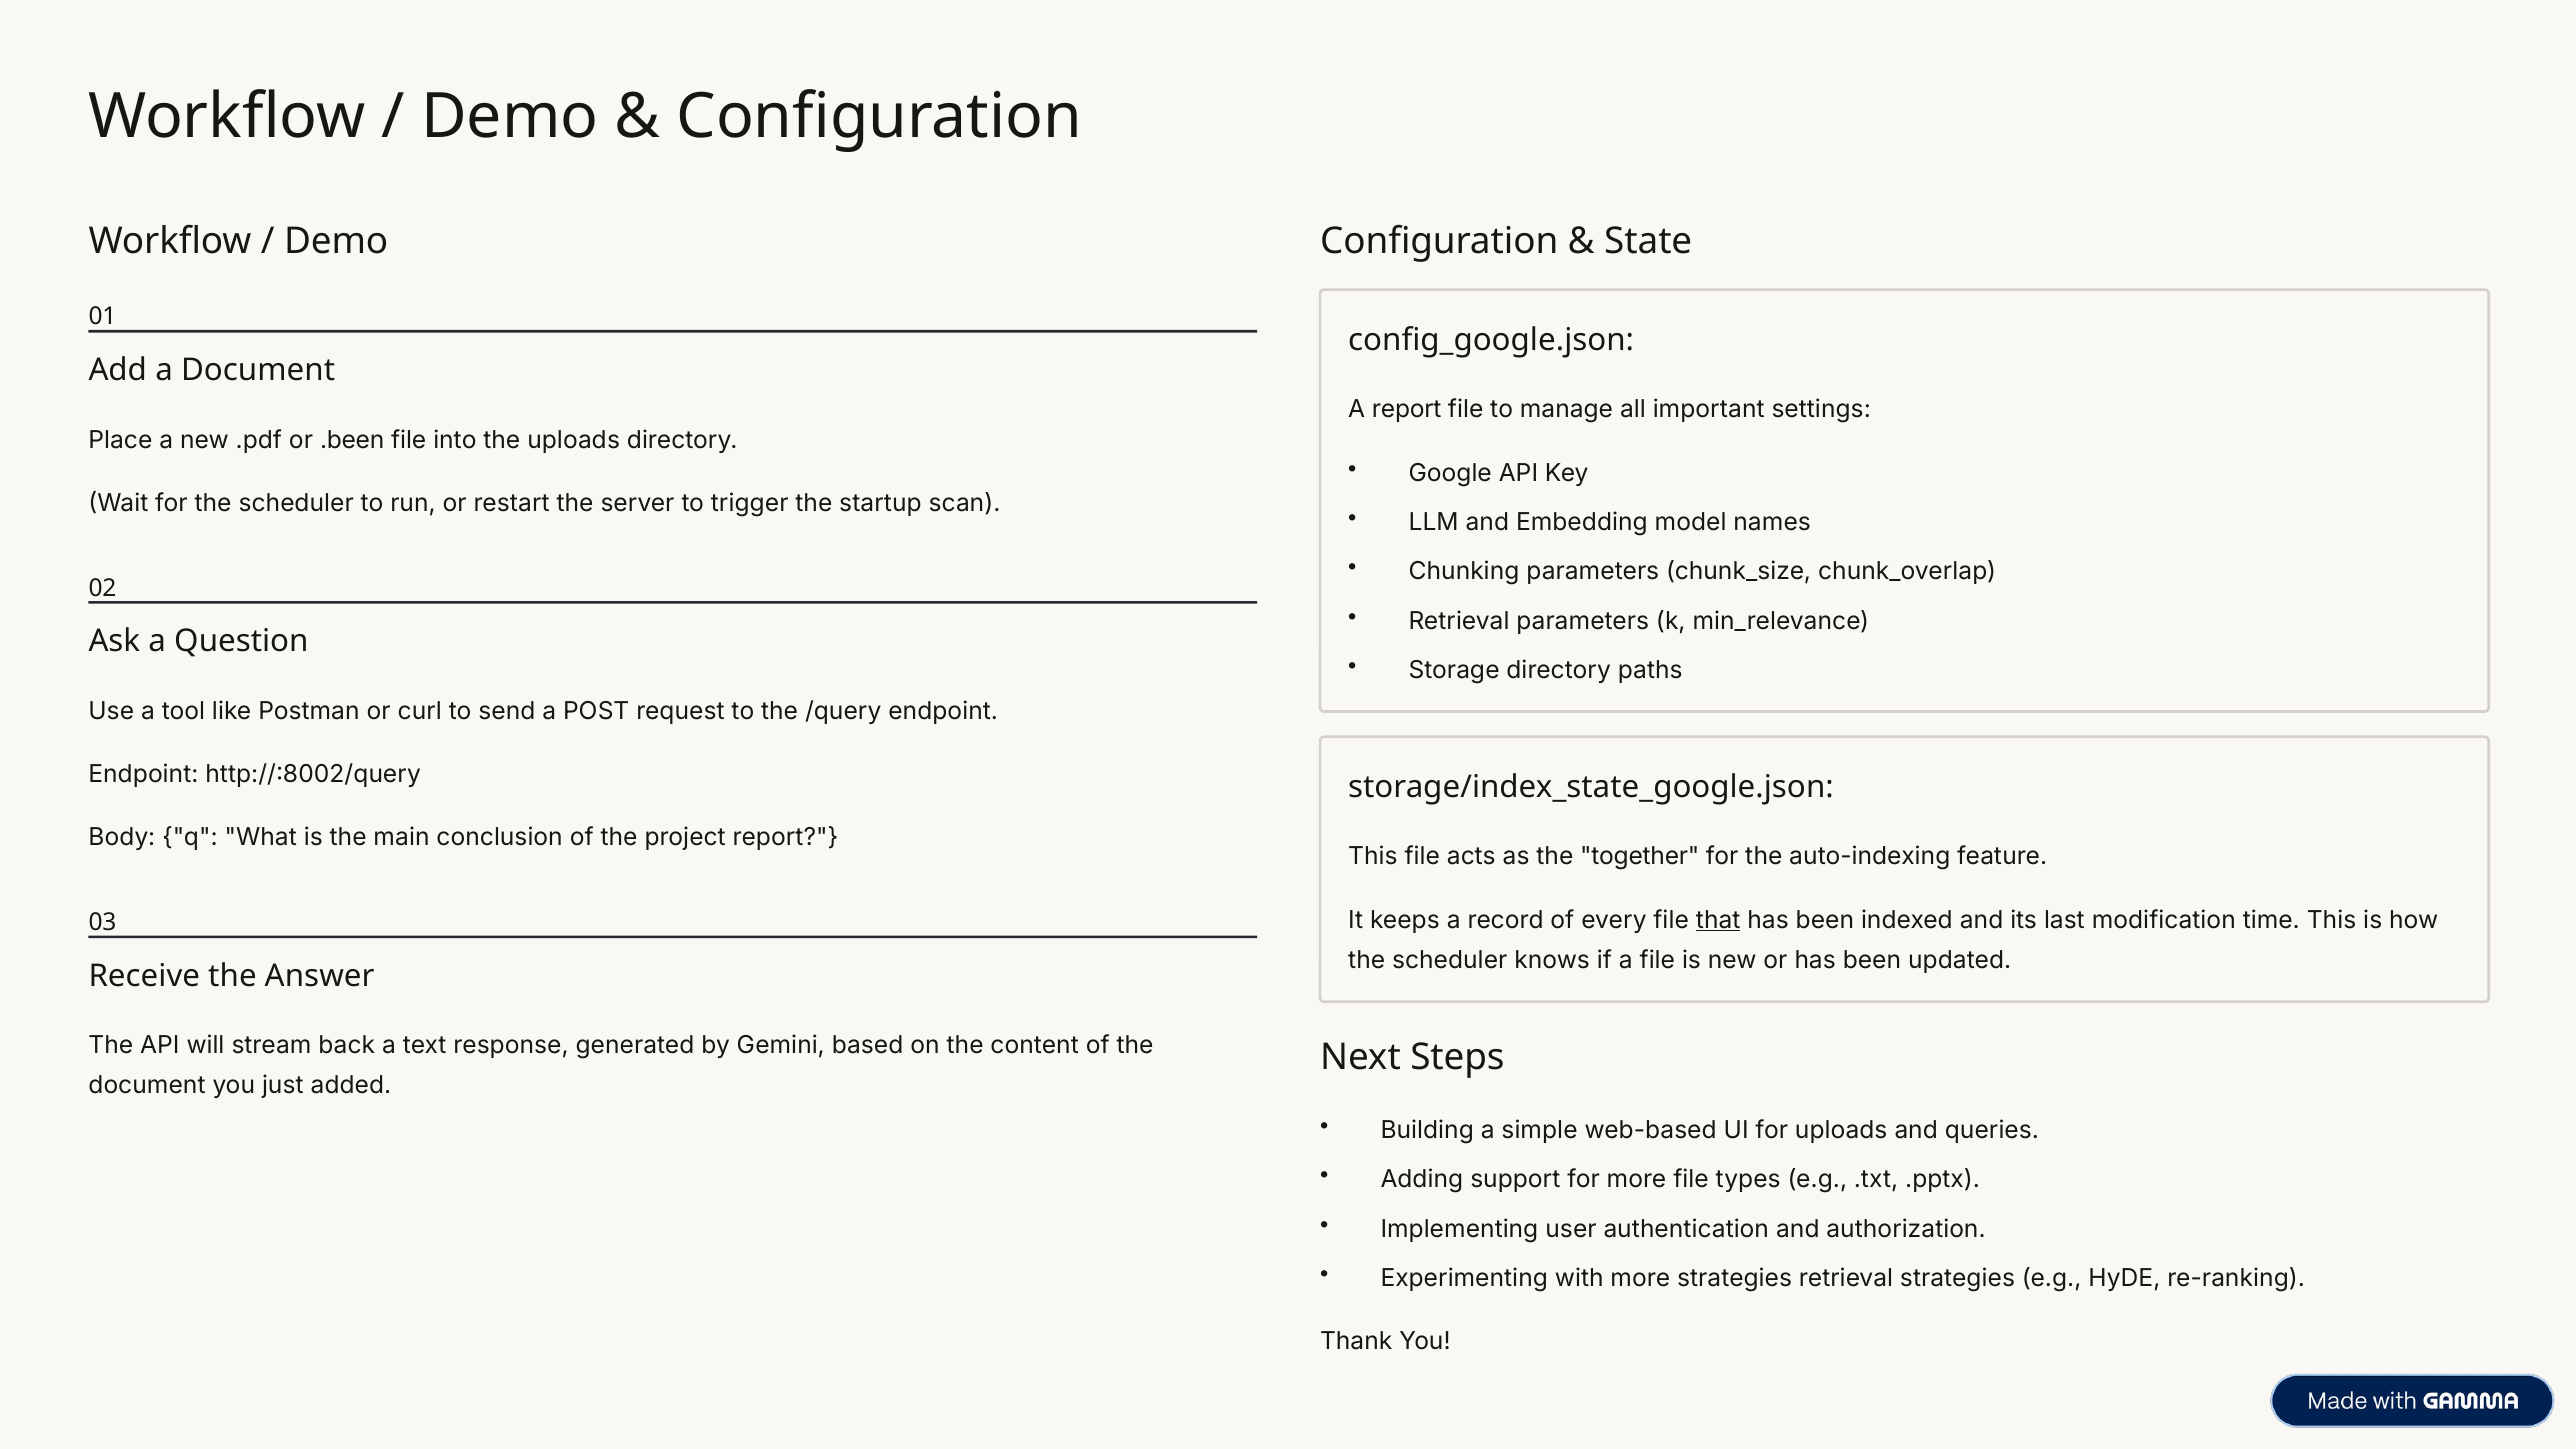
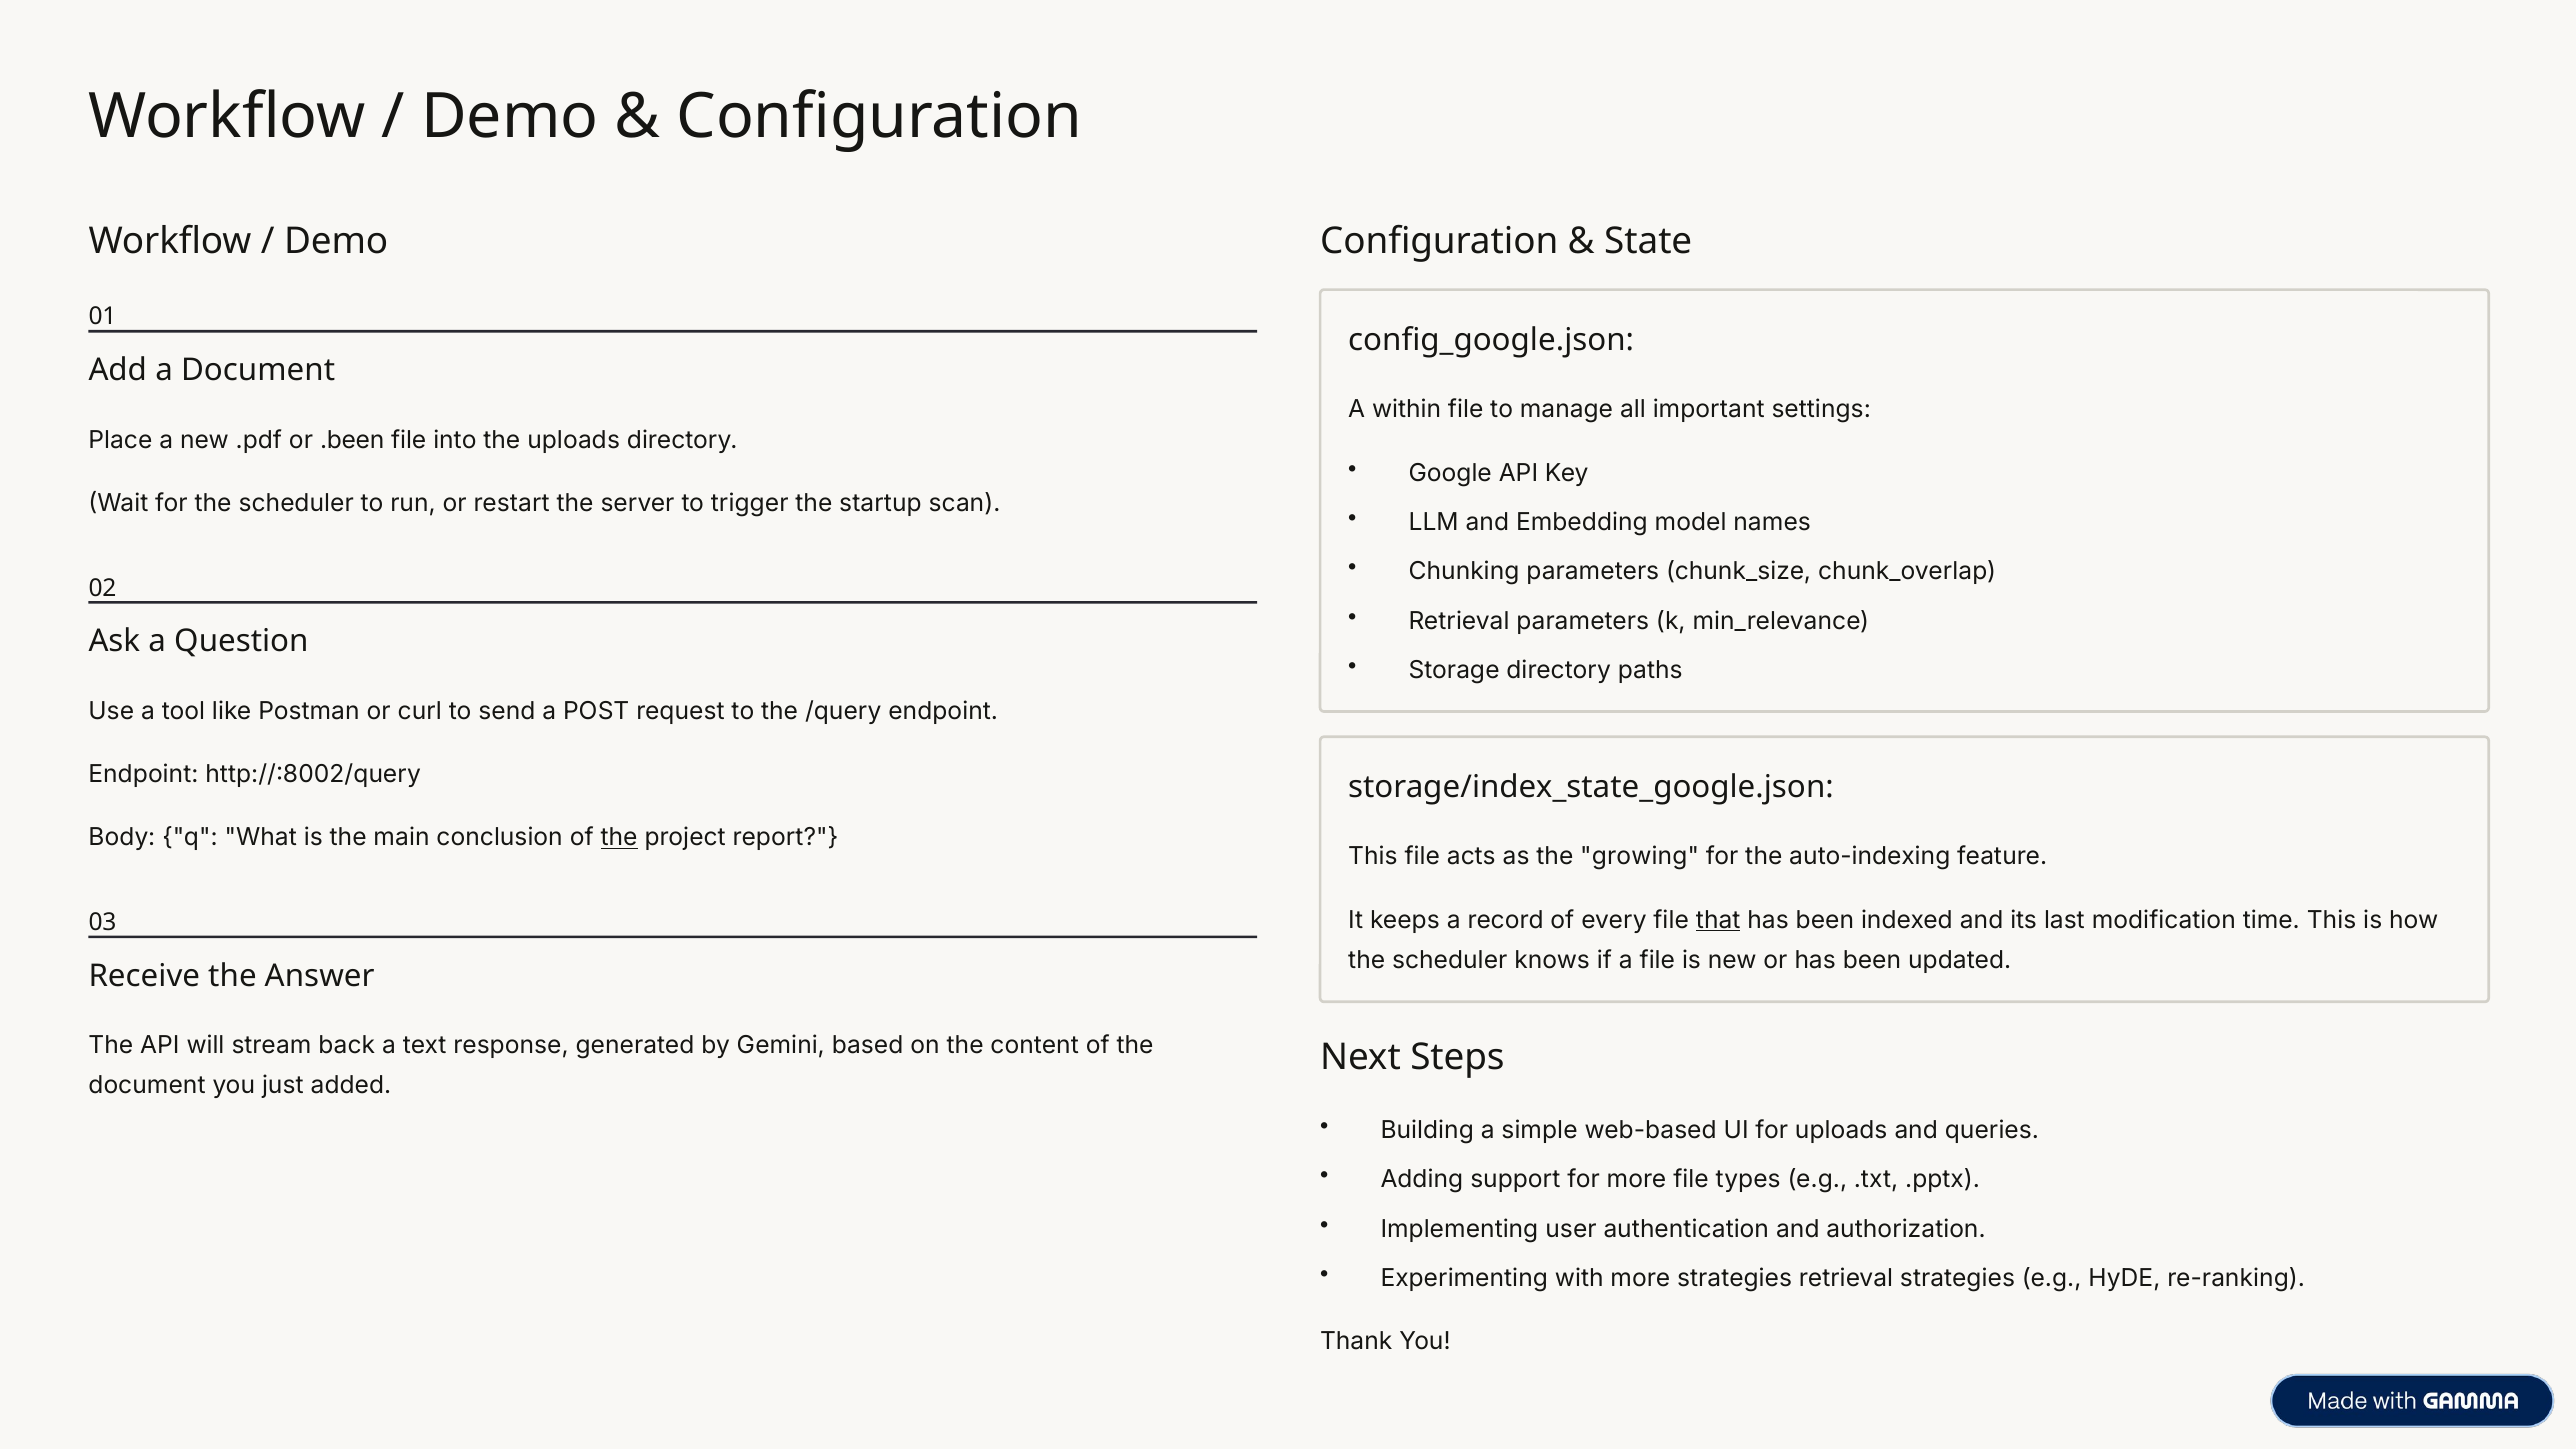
A report: report -> within (1407, 410)
the underline: none -> present (619, 838)
together: together -> growing (1640, 857)
